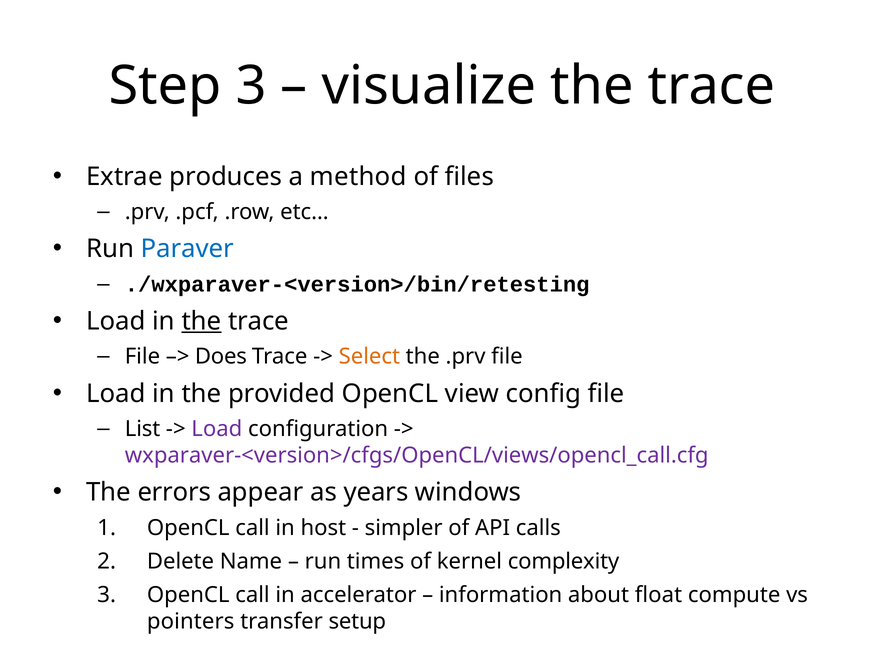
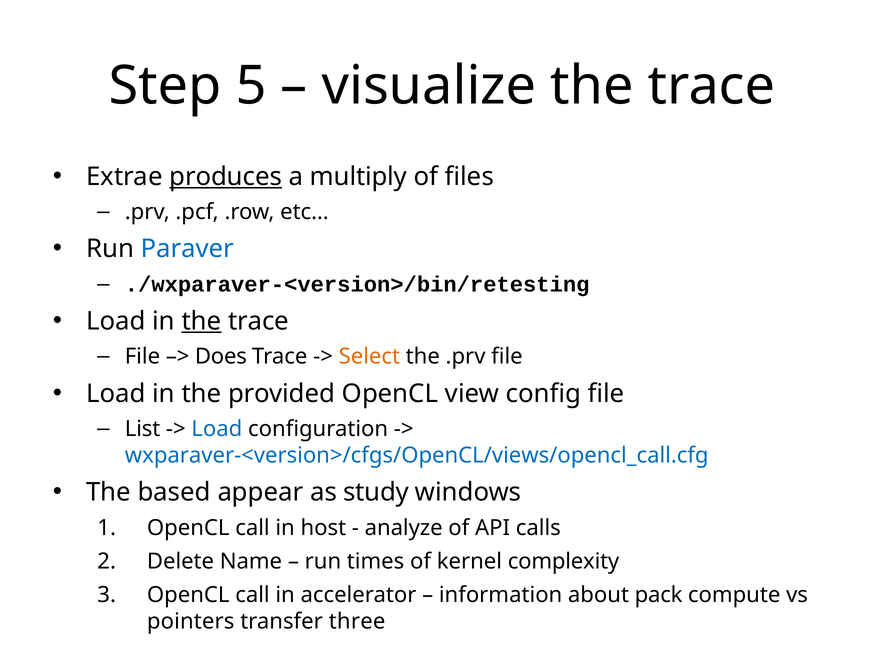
Step 3: 3 -> 5 (251, 86)
produces underline: none -> present (226, 177)
method: method -> multiply (358, 177)
Load colour: purple -> blue (217, 429)
wxparaver-<version>/cfgs/OpenCL/views/opencl_call.cfg colour: purple -> blue (417, 455)
errors: errors -> based (174, 492)
years: years -> study (376, 492)
simpler: simpler -> analyze (404, 528)
float: float -> pack (659, 595)
setup: setup -> three (357, 621)
